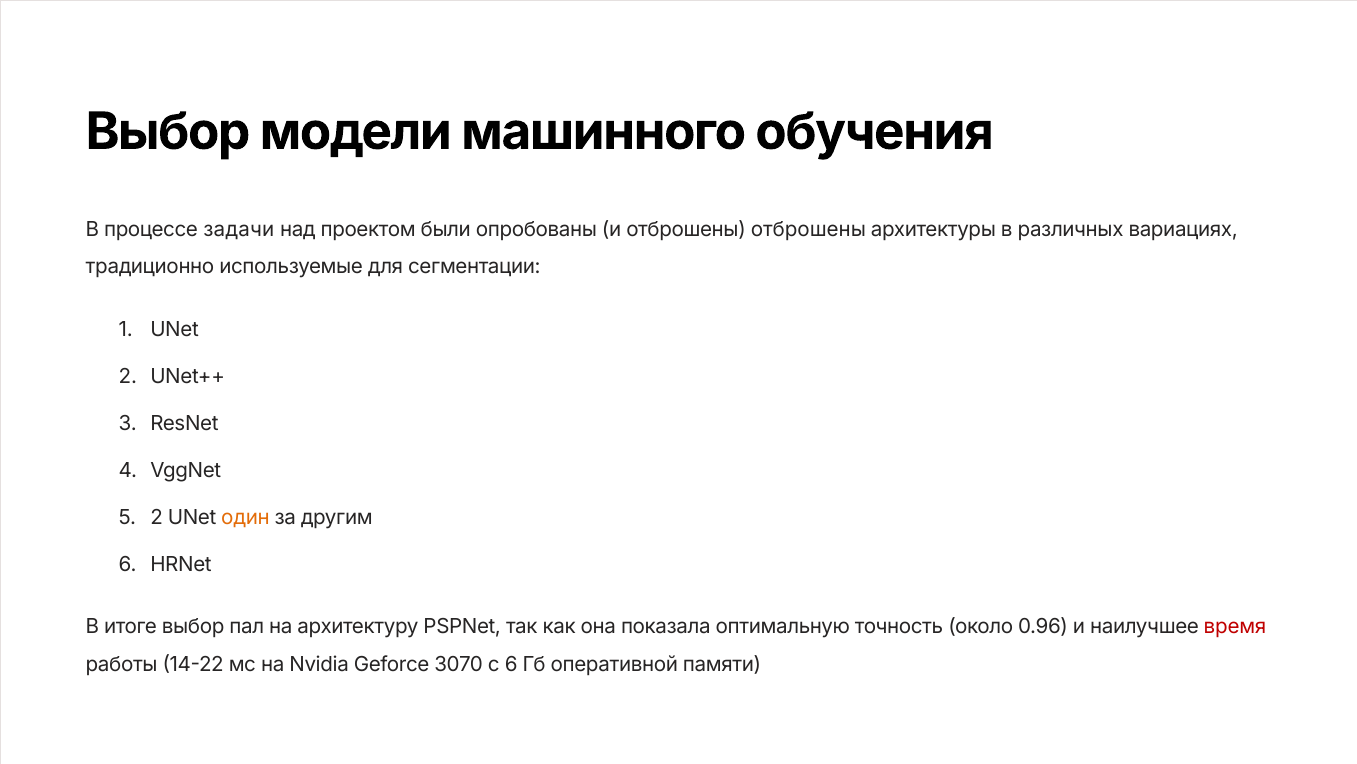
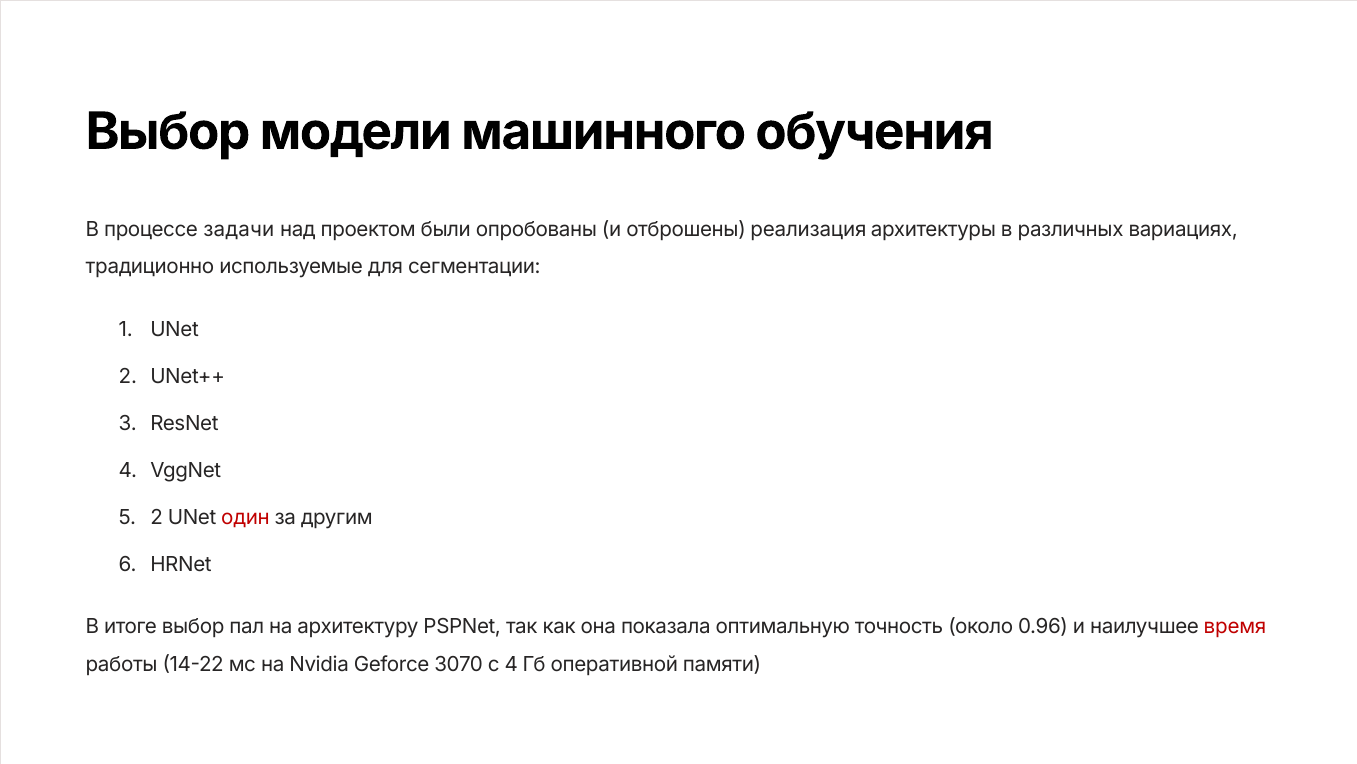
отброшены отброшены: отброшены -> реализация (808, 230)
один colour: orange -> red (246, 517)
с 6: 6 -> 4 (511, 664)
